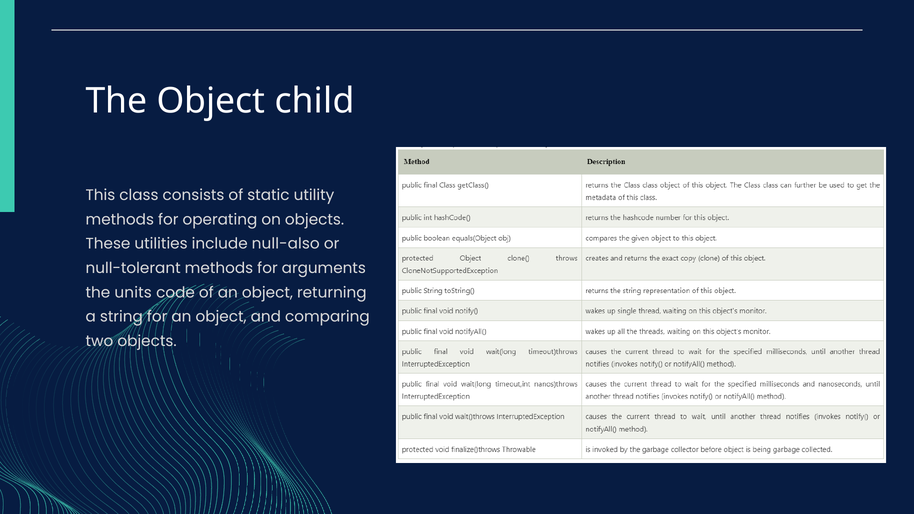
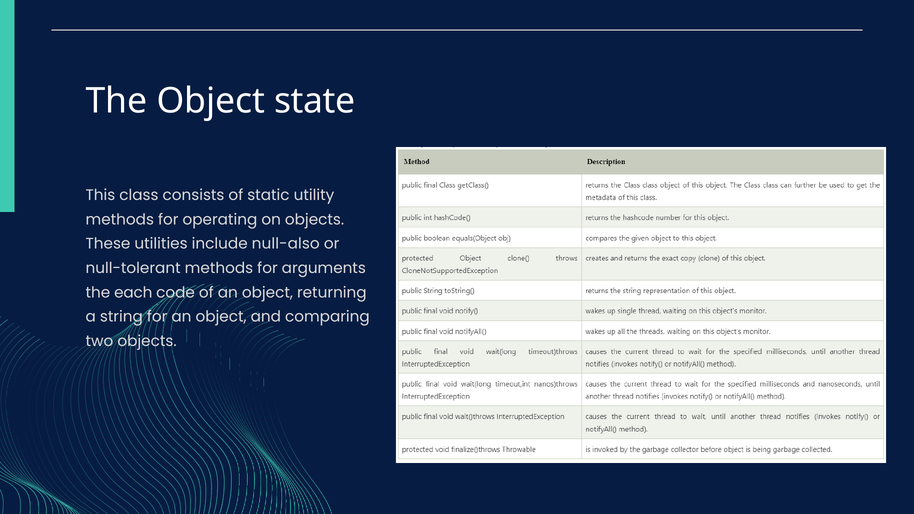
child: child -> state (315, 101)
units: units -> each (133, 293)
